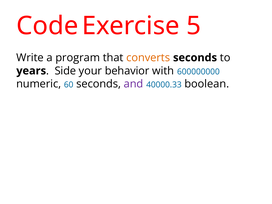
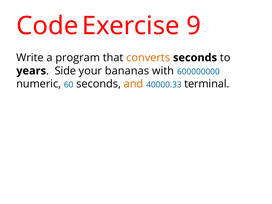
5: 5 -> 9 (194, 26)
behavior: behavior -> bananas (127, 71)
and colour: purple -> orange (134, 84)
boolean: boolean -> terminal (207, 84)
